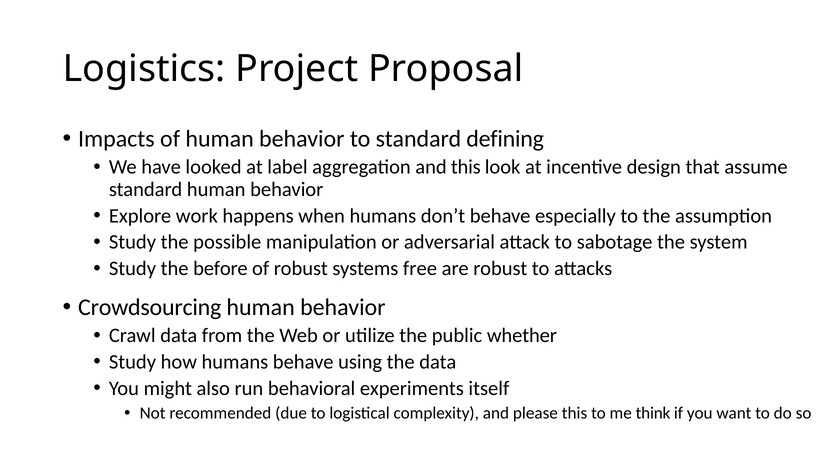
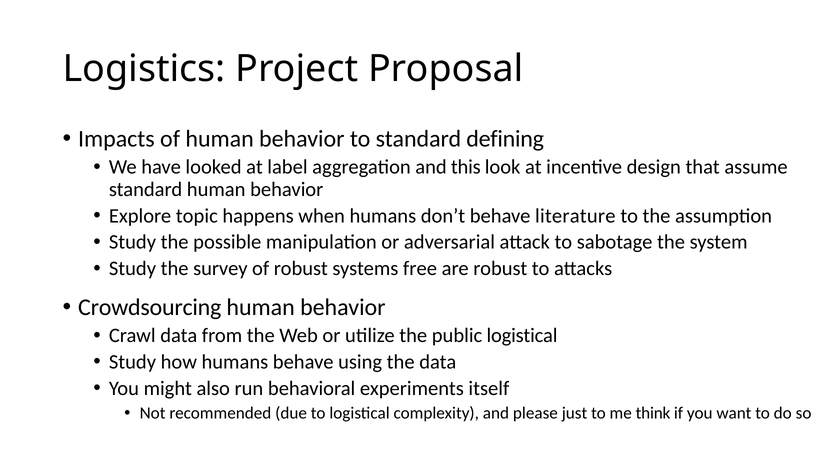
work: work -> topic (197, 216)
especially: especially -> literature (575, 216)
before: before -> survey (220, 269)
public whether: whether -> logistical (522, 336)
please this: this -> just (575, 413)
